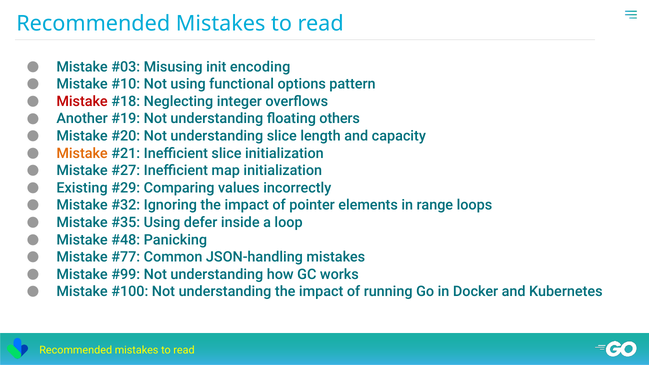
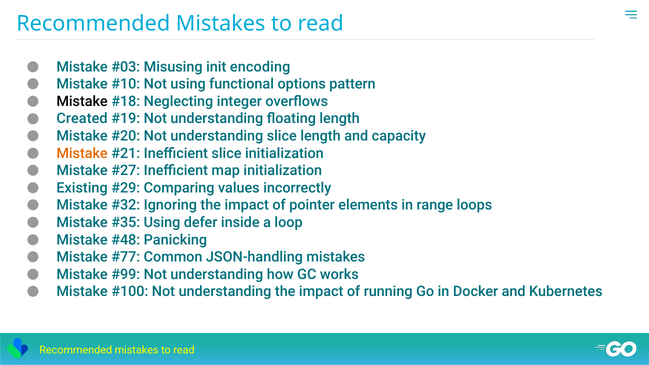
Mistake colour: red -> black (82, 101)
Another: Another -> Created (82, 119)
floating others: others -> length (340, 119)
